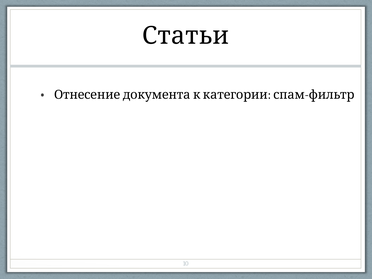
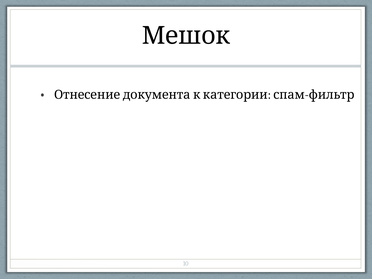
Статьи: Статьи -> Мешок (186, 36)
